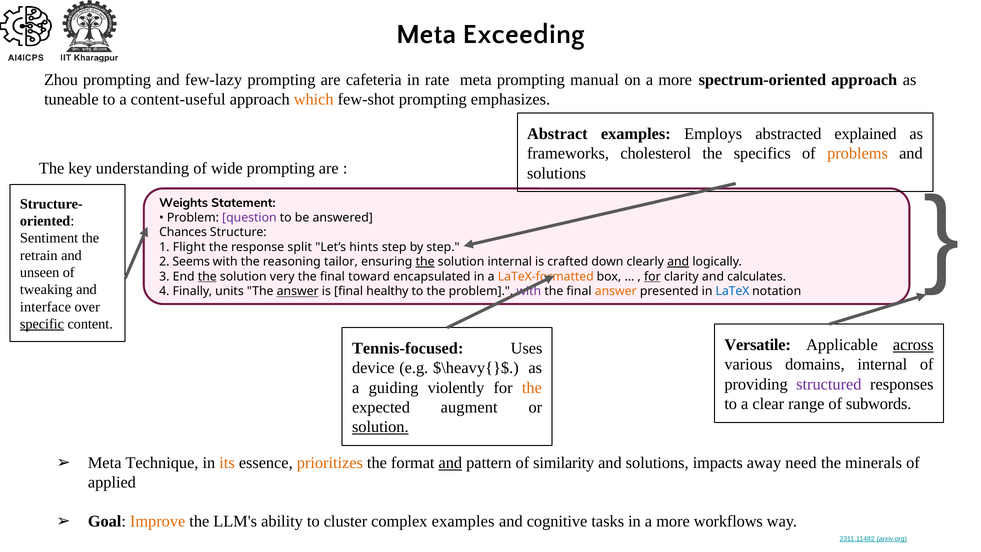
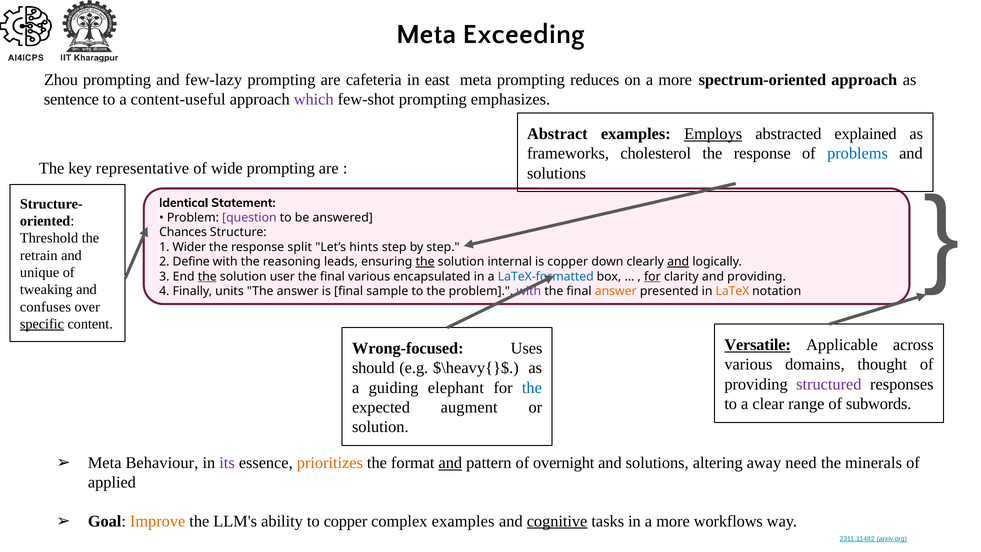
rate: rate -> east (437, 80)
manual: manual -> reduces (595, 80)
tuneable: tuneable -> sentence (71, 99)
which colour: orange -> purple (314, 99)
Employs underline: none -> present (713, 134)
specifics: specifics -> response (762, 153)
problems colour: orange -> blue (858, 153)
understanding: understanding -> representative (142, 168)
Weights: Weights -> Identical (184, 203)
Sentiment: Sentiment -> Threshold (49, 238)
Flight: Flight -> Wider (189, 247)
Seems: Seems -> Define (191, 262)
tailor: tailor -> leads (341, 262)
is crafted: crafted -> copper (568, 262)
unseen: unseen -> unique (40, 272)
very: very -> user (282, 276)
final toward: toward -> various (369, 276)
LaTeX-formatted colour: orange -> blue (546, 276)
and calculates: calculates -> providing (757, 276)
answer underline: present -> none (298, 291)
healthy: healthy -> sample (387, 291)
LaTeX colour: blue -> orange (732, 291)
interface: interface -> confuses (45, 307)
Versatile underline: none -> present (758, 345)
across underline: present -> none (913, 345)
Tennis-focused: Tennis-focused -> Wrong-focused (408, 348)
domains internal: internal -> thought (882, 364)
device: device -> should (373, 368)
violently: violently -> elephant (456, 388)
the colour: orange -> blue (532, 388)
solution underline: present -> none (380, 427)
Technique: Technique -> Behaviour (162, 463)
its colour: orange -> purple (227, 463)
similarity: similarity -> overnight (564, 463)
impacts: impacts -> altering (718, 463)
to cluster: cluster -> copper (346, 521)
cognitive underline: none -> present (557, 521)
